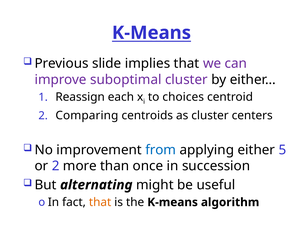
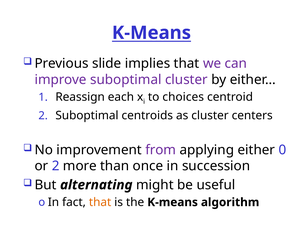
2 Comparing: Comparing -> Suboptimal (87, 116)
from colour: blue -> purple (161, 150)
5: 5 -> 0 (283, 150)
